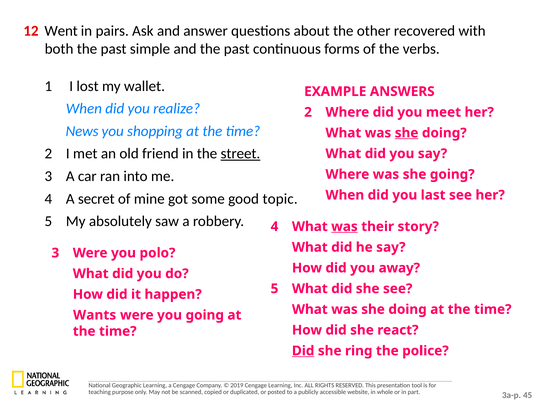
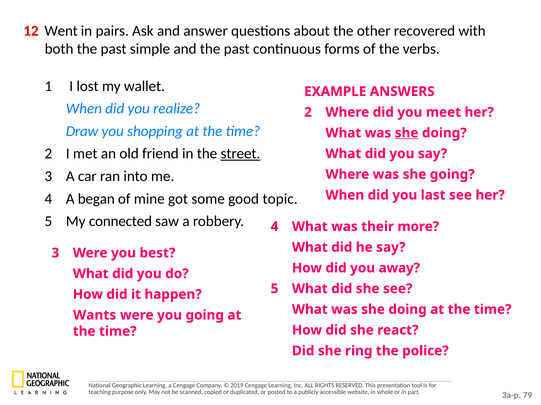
News: News -> Draw (82, 131)
secret: secret -> began (96, 199)
absolutely: absolutely -> connected (120, 222)
was underline: present -> none (344, 227)
story: story -> more (418, 227)
polo: polo -> best (157, 253)
Did underline: present -> none (303, 351)
45: 45 -> 79 (528, 396)
